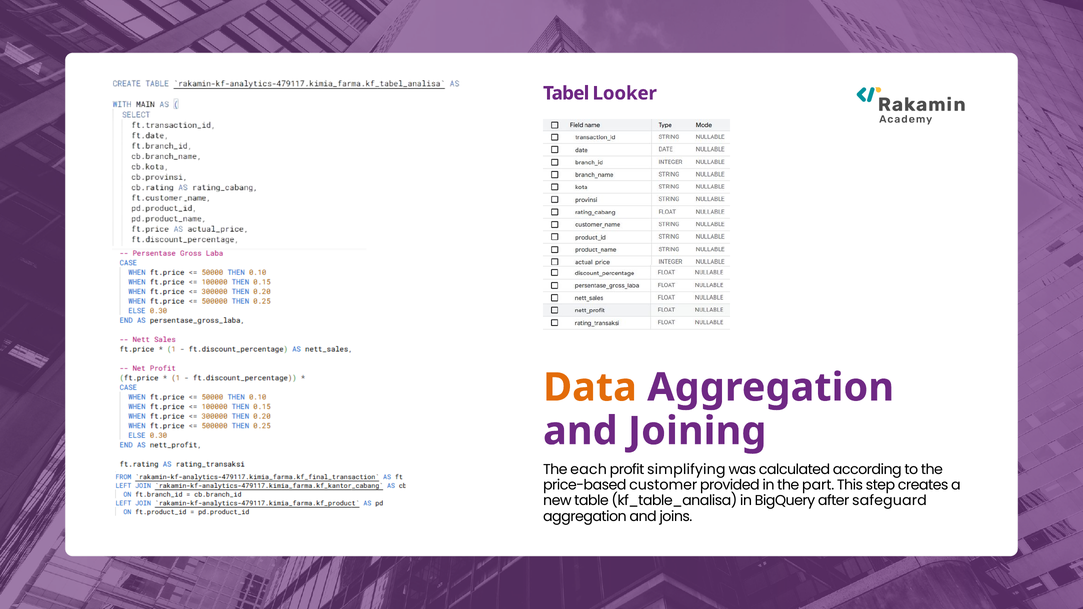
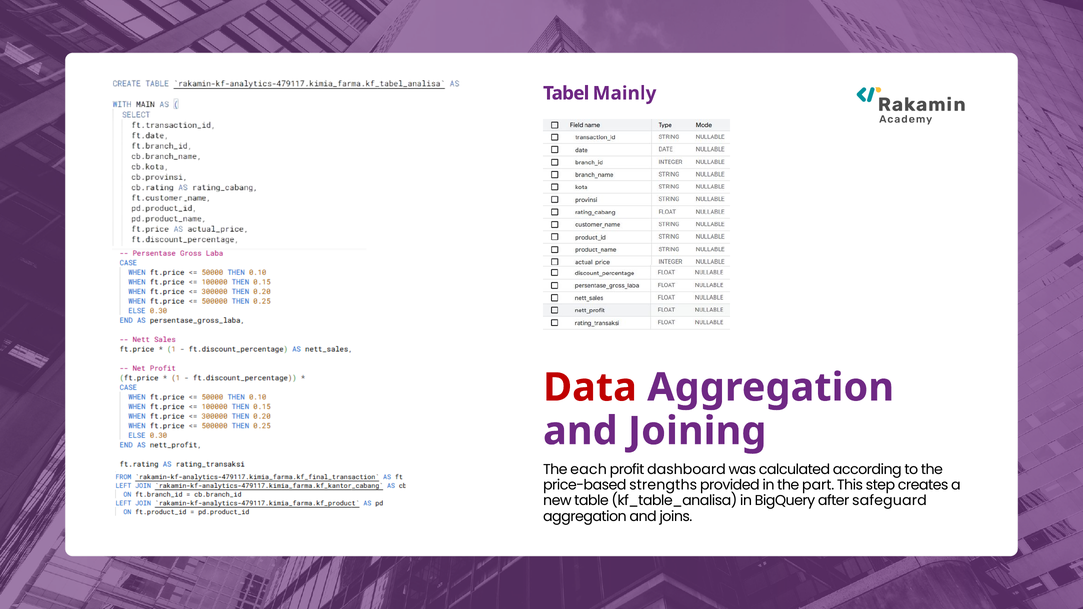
Looker: Looker -> Mainly (625, 93)
Data colour: orange -> red (590, 388)
simplifying: simplifying -> dashboard (686, 469)
customer: customer -> strengths (663, 485)
